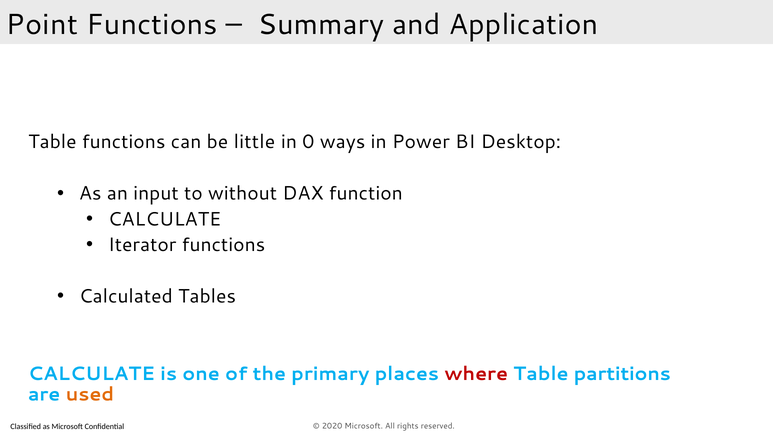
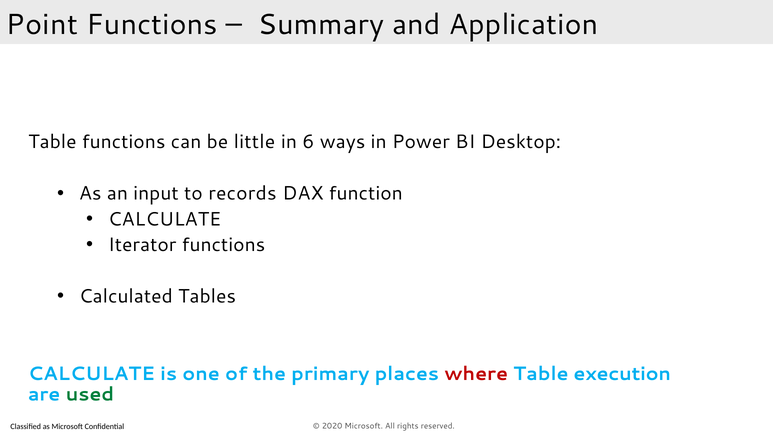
0: 0 -> 6 (308, 142)
without: without -> records (242, 193)
partitions: partitions -> execution (622, 374)
used colour: orange -> green (90, 394)
